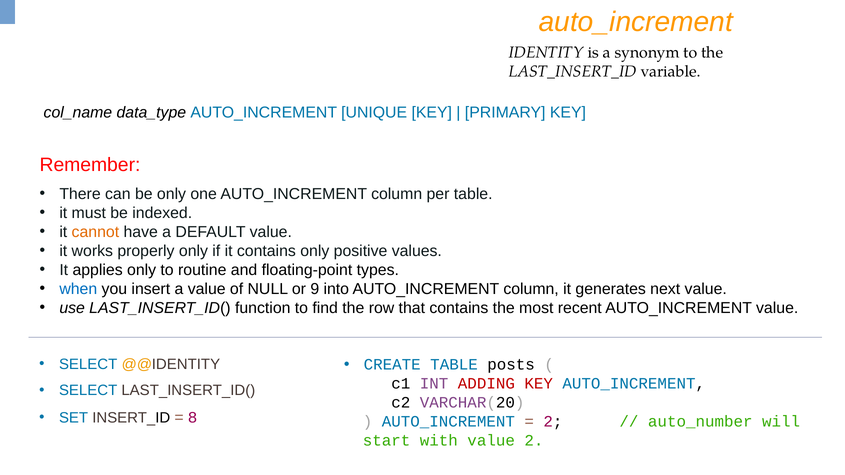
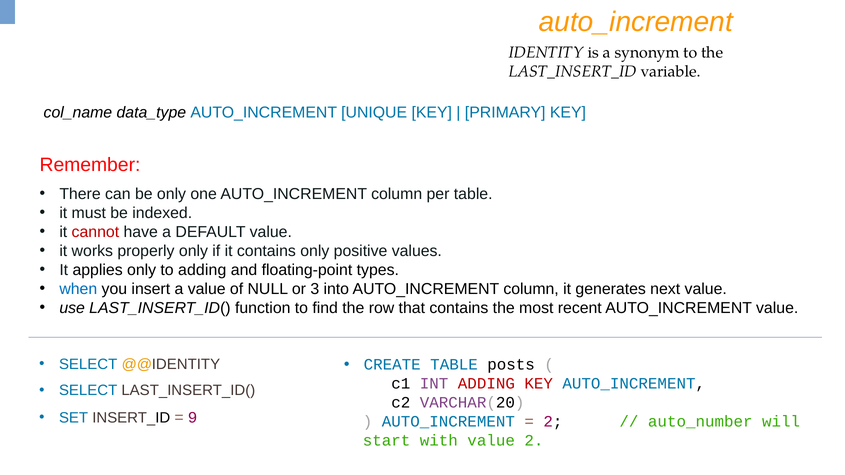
cannot colour: orange -> red (95, 232)
to routine: routine -> adding (202, 270)
9: 9 -> 3 (315, 289)
8: 8 -> 9 (193, 418)
